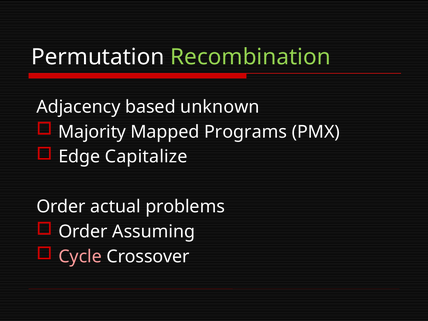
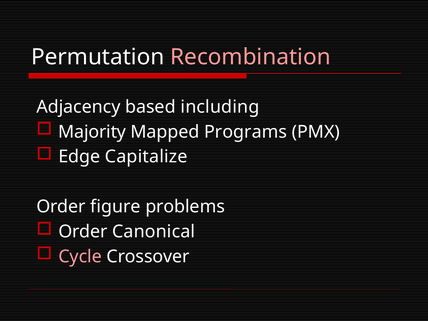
Recombination colour: light green -> pink (250, 57)
unknown: unknown -> including (220, 107)
actual: actual -> figure (115, 207)
Assuming: Assuming -> Canonical (154, 232)
